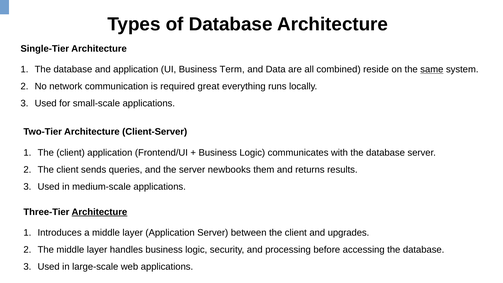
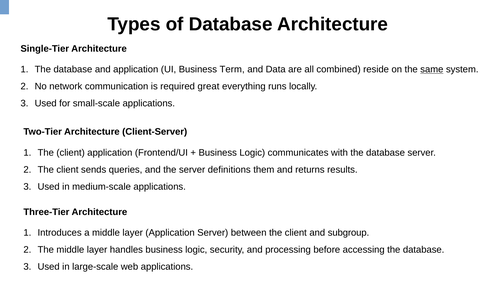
newbooks: newbooks -> definitions (229, 170)
Architecture underline: present -> none (99, 212)
upgrades: upgrades -> subgroup (348, 233)
